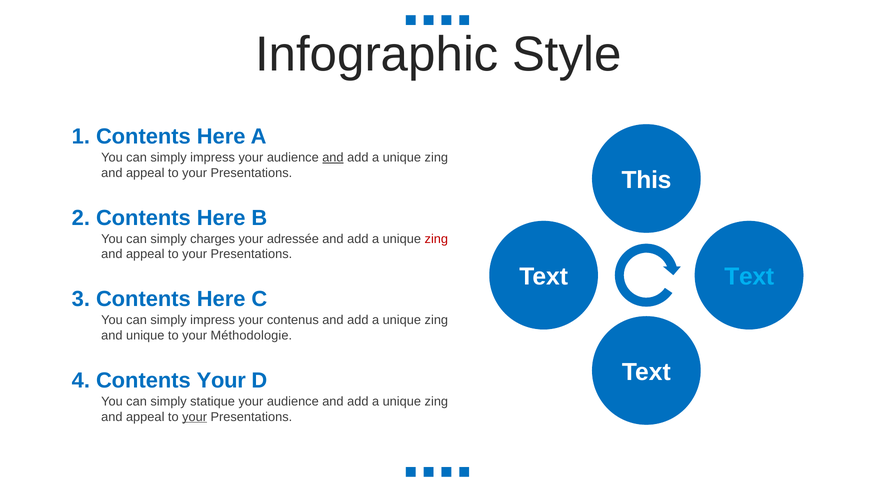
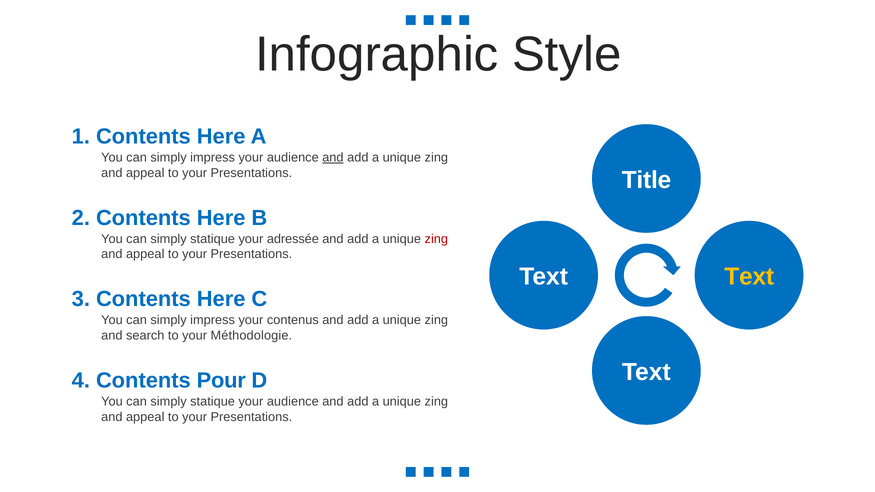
This: This -> Title (646, 180)
charges: charges -> statique (213, 239)
Text colour: light blue -> yellow (749, 277)
and unique: unique -> search (145, 336)
Contents Your: Your -> Pour (221, 381)
your underline: present -> none (195, 417)
